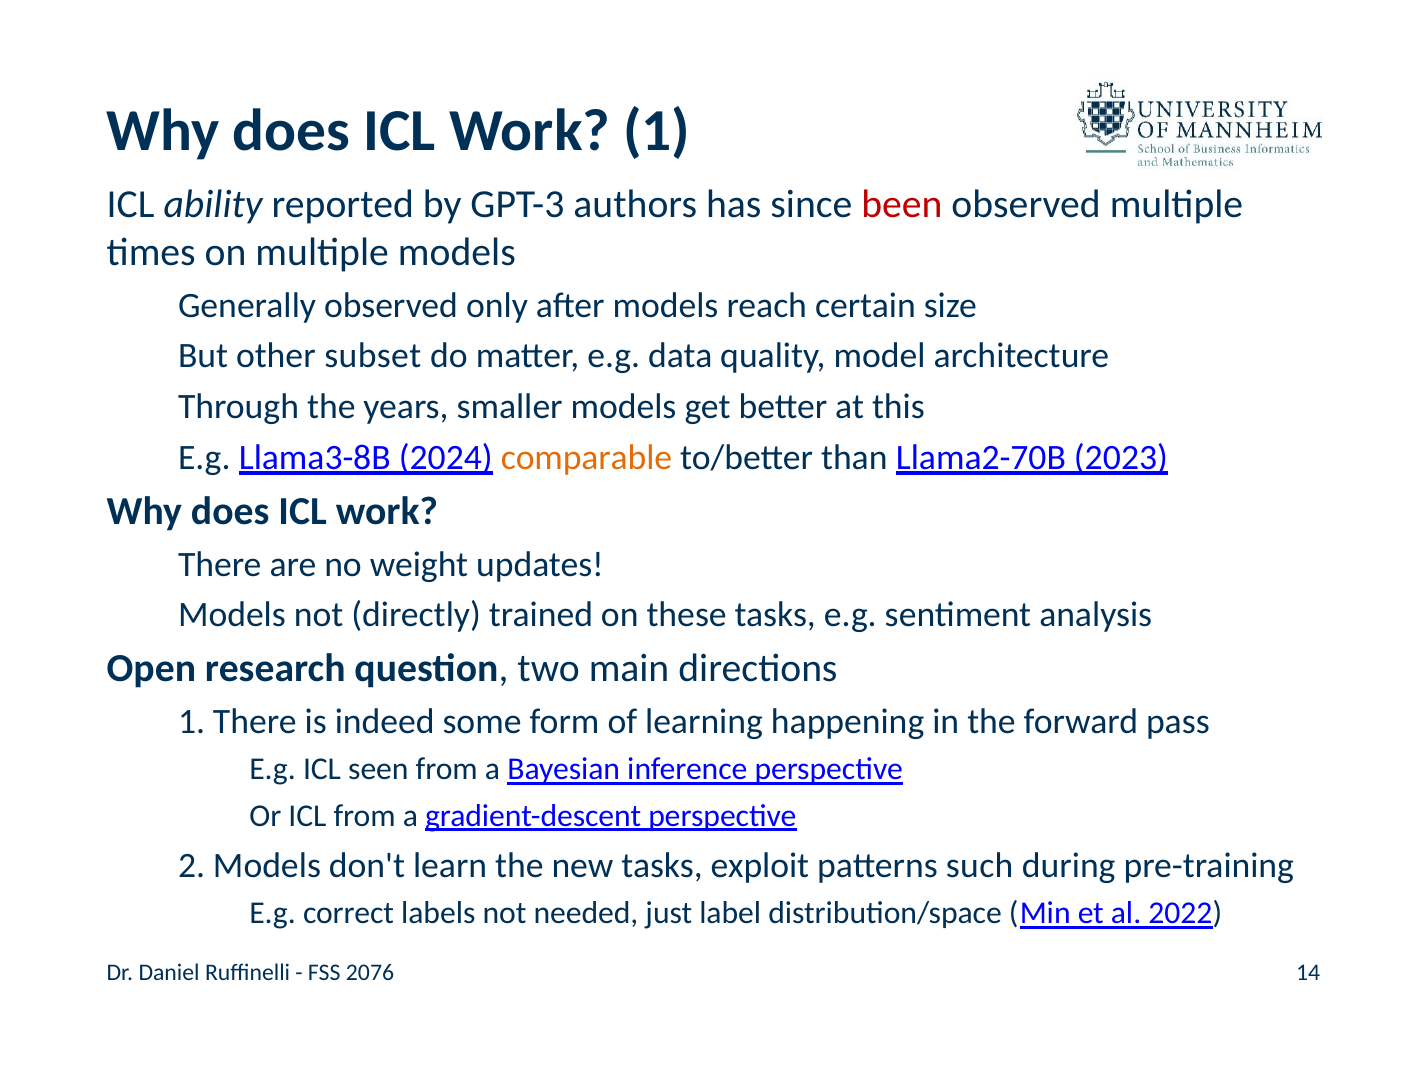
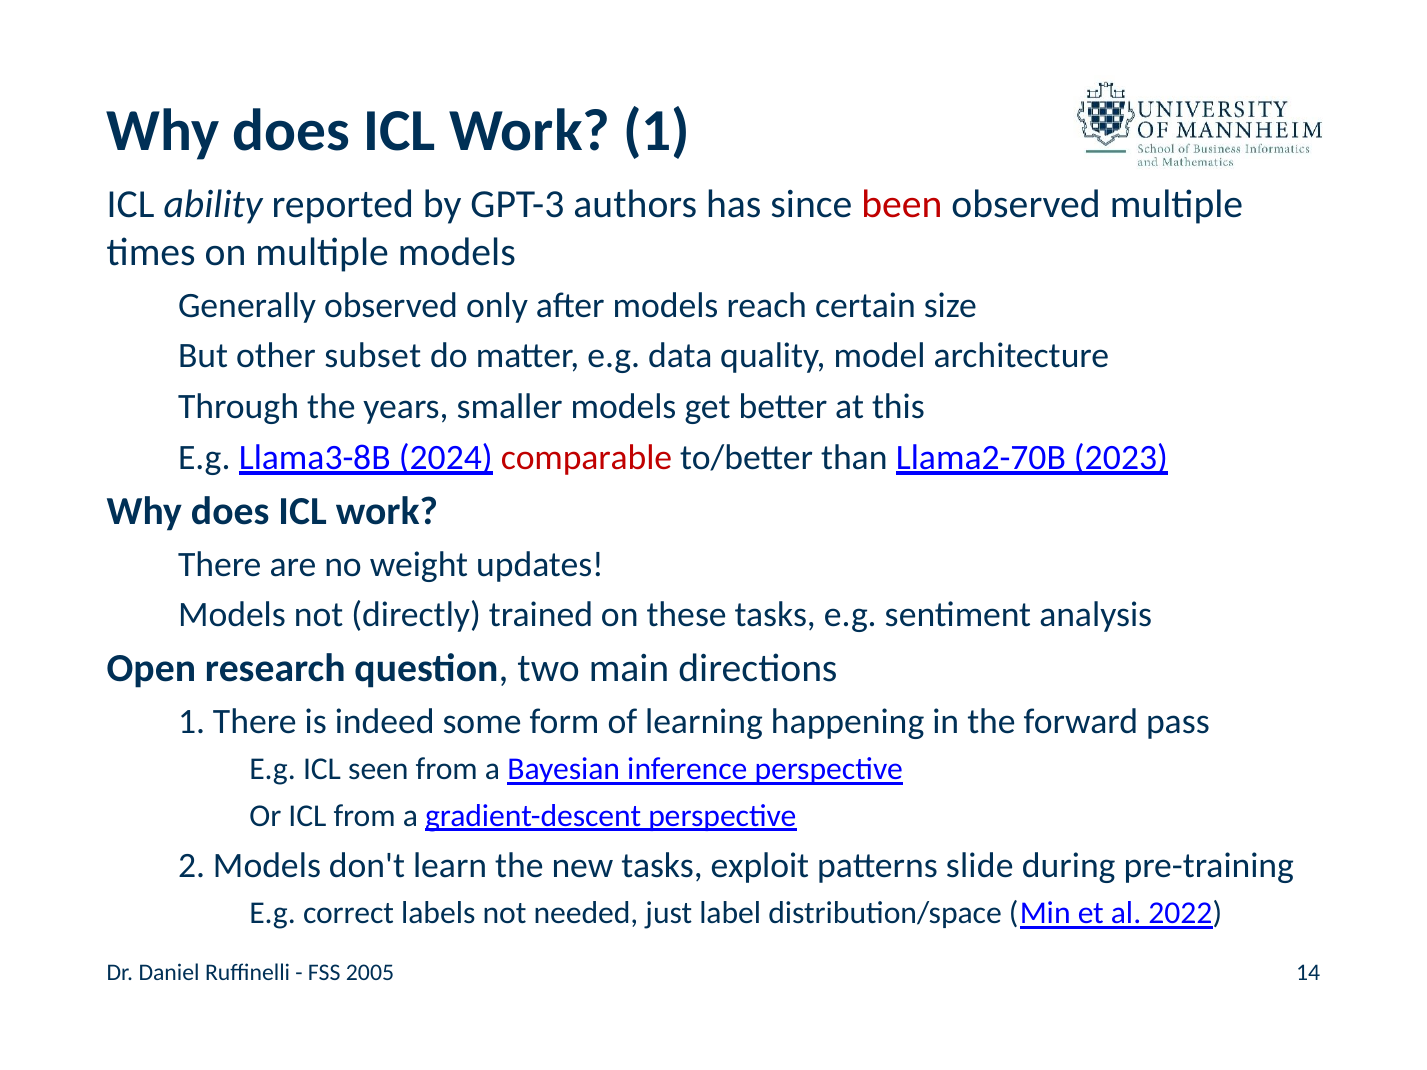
comparable colour: orange -> red (586, 458)
such: such -> slide (980, 866)
2076: 2076 -> 2005 (370, 973)
